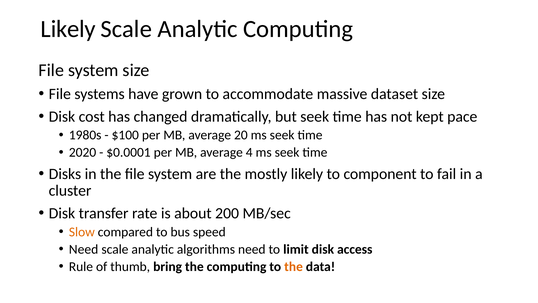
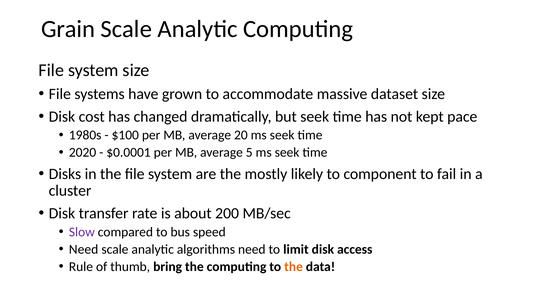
Likely: Likely -> Grain (68, 29)
4: 4 -> 5 (249, 152)
Slow colour: orange -> purple (82, 232)
